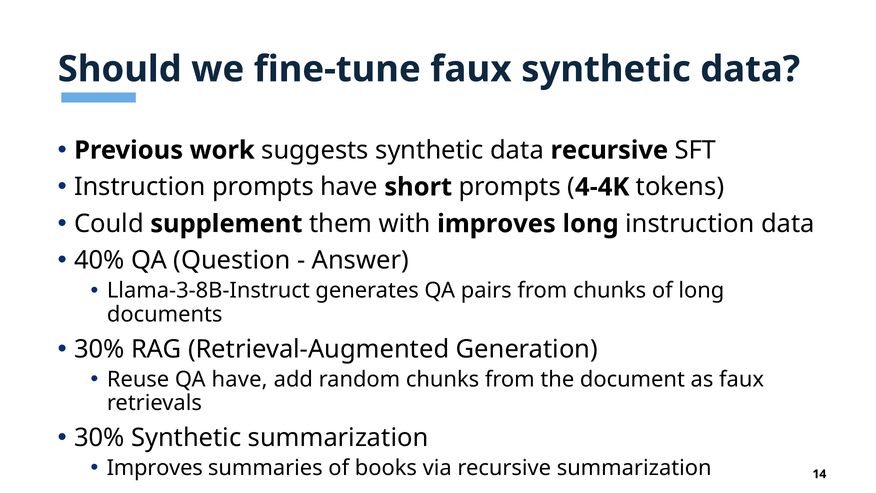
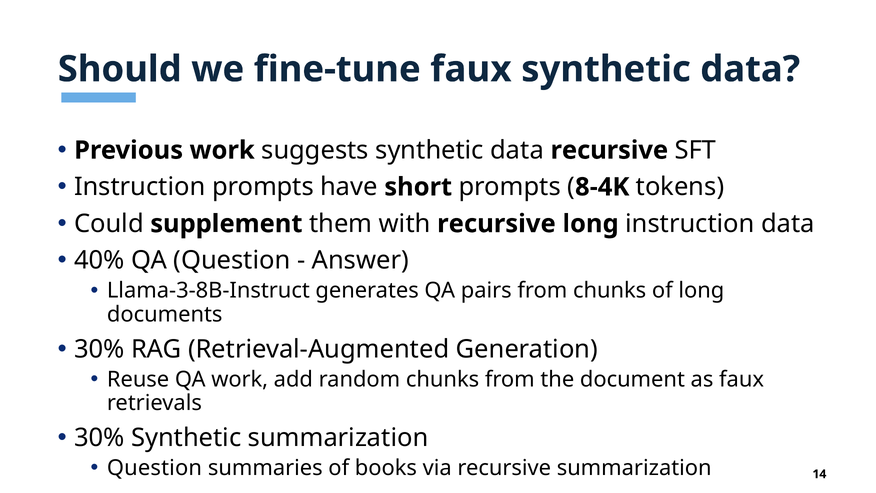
4-4K: 4-4K -> 8-4K (602, 187)
with improves: improves -> recursive (496, 224)
QA have: have -> work (240, 379)
Improves: Improves -> Question (154, 468)
